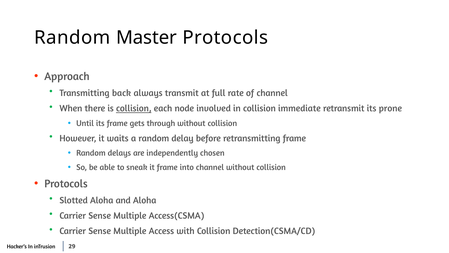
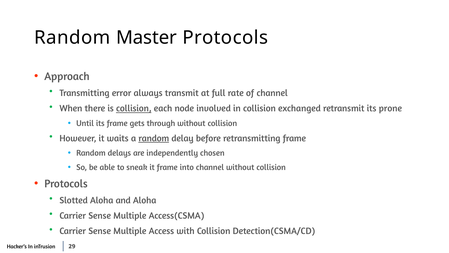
back: back -> error (122, 93)
immediate: immediate -> exchanged (299, 108)
random underline: none -> present (154, 138)
